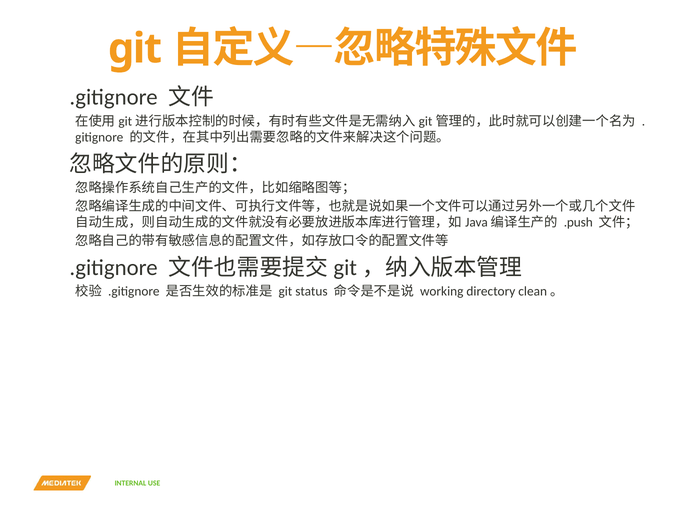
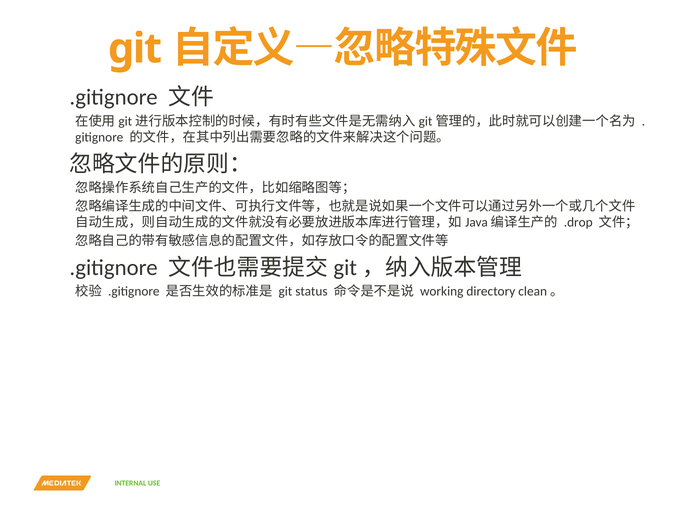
.push: .push -> .drop (578, 222)
